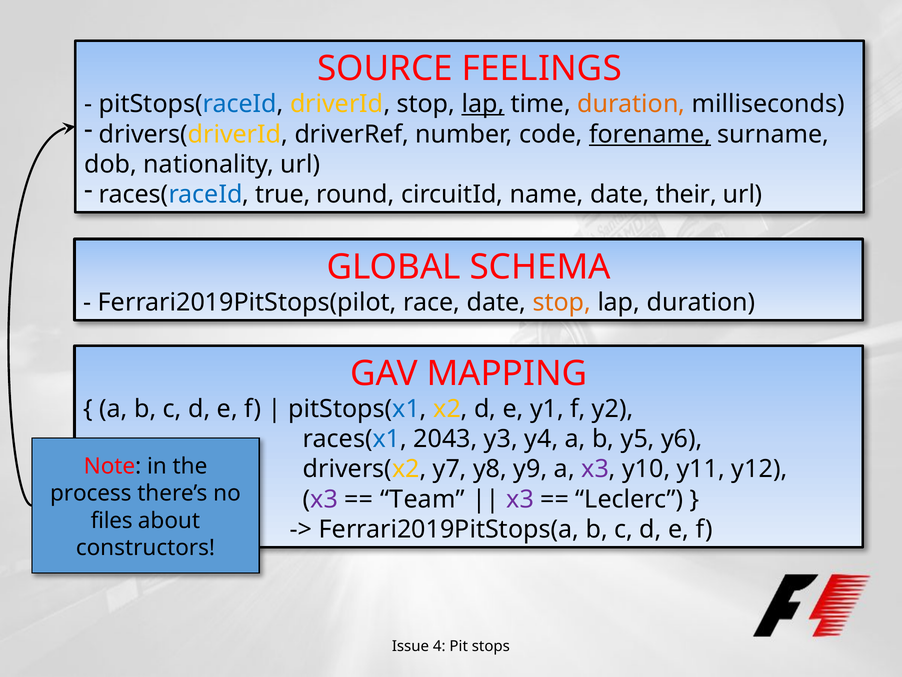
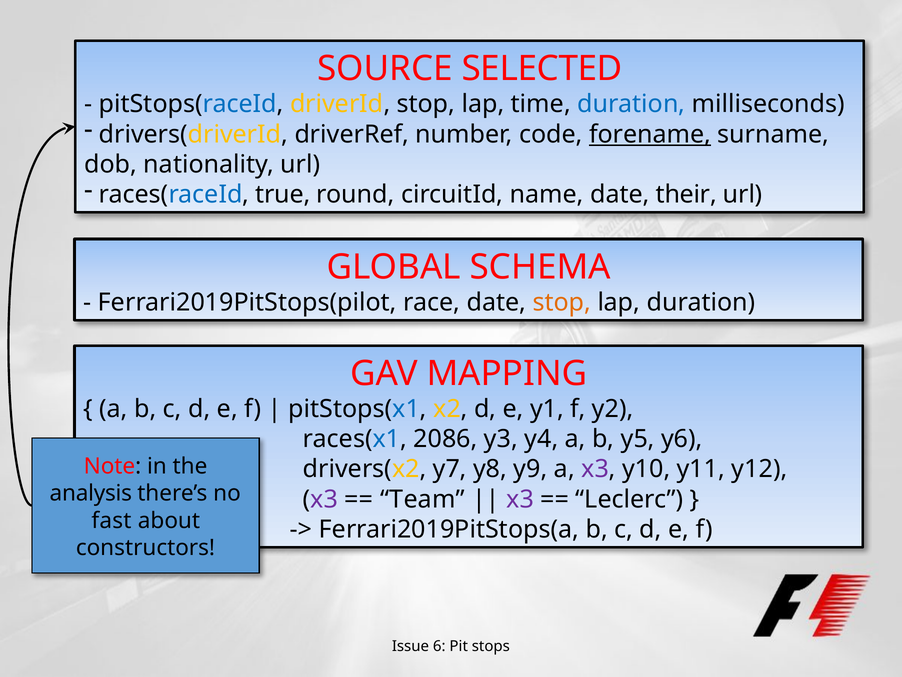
FEELINGS: FEELINGS -> SELECTED (542, 69)
lap underline: present -> none (483, 104)
duration colour: orange -> blue (631, 104)
2043: 2043 -> 2086 (445, 439)
process: process -> analysis (91, 493)
files: files -> fast (111, 520)
4: 4 -> 6 (439, 646)
